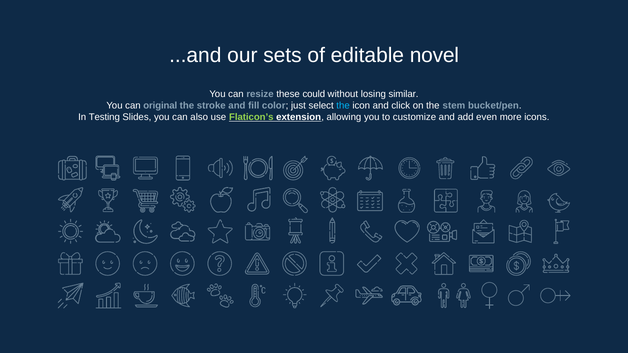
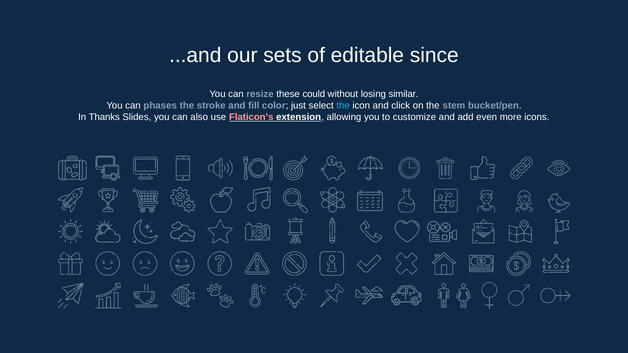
novel: novel -> since (434, 55)
original: original -> phases (160, 106)
Testing: Testing -> Thanks (104, 117)
Flaticon’s colour: light green -> pink (251, 117)
